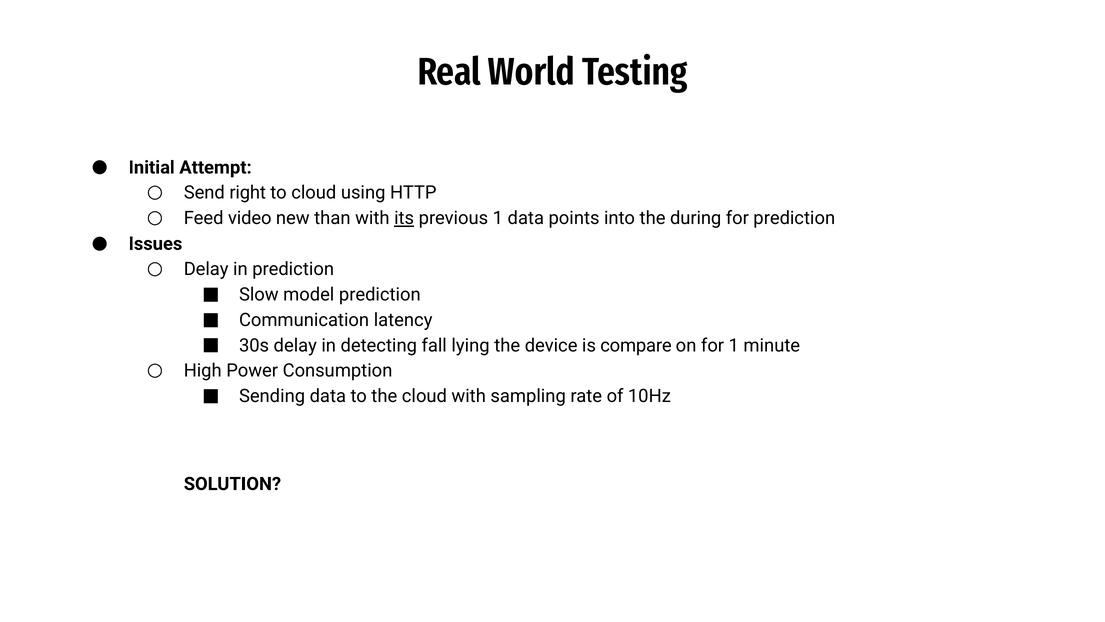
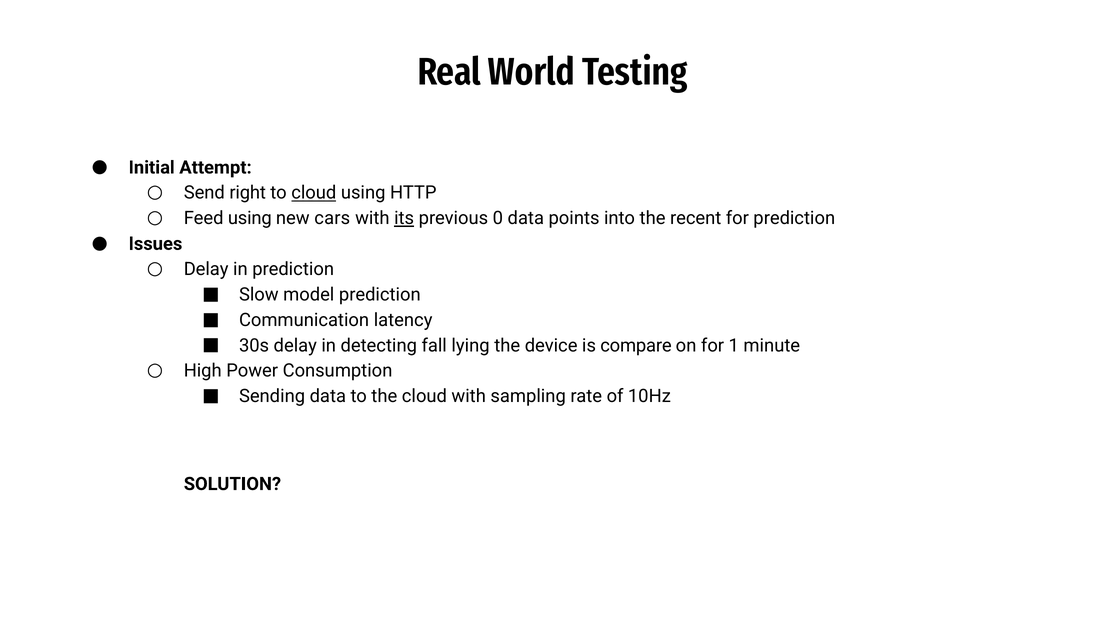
cloud underline: none -> present (314, 193)
Feed video: video -> using (250, 218)
than: than -> cars (332, 218)
previous 1: 1 -> 0 (498, 218)
during: during -> recent (696, 218)
